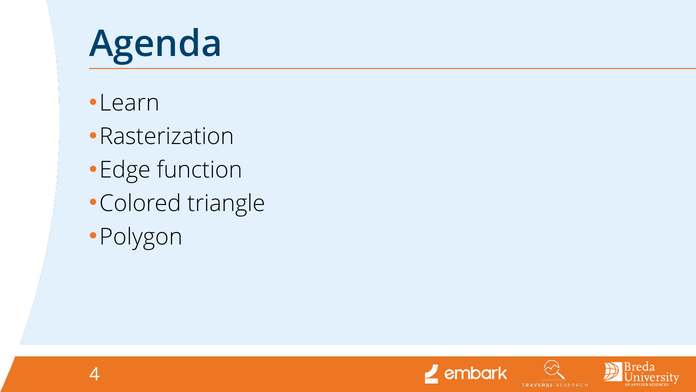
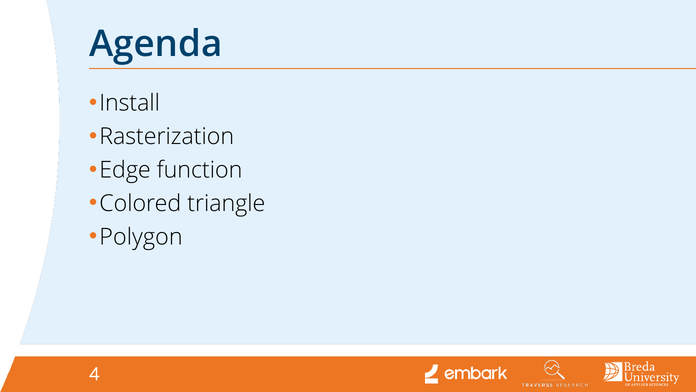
Learn: Learn -> Install (130, 103)
